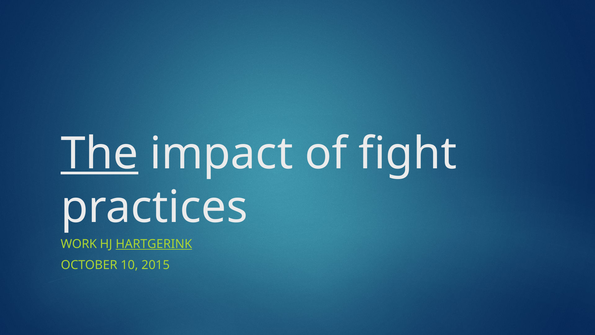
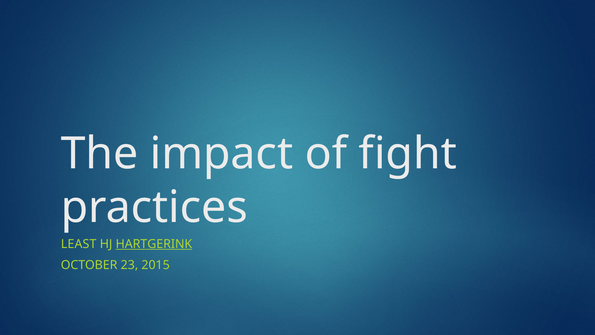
The underline: present -> none (100, 154)
WORK: WORK -> LEAST (79, 244)
10: 10 -> 23 (129, 265)
